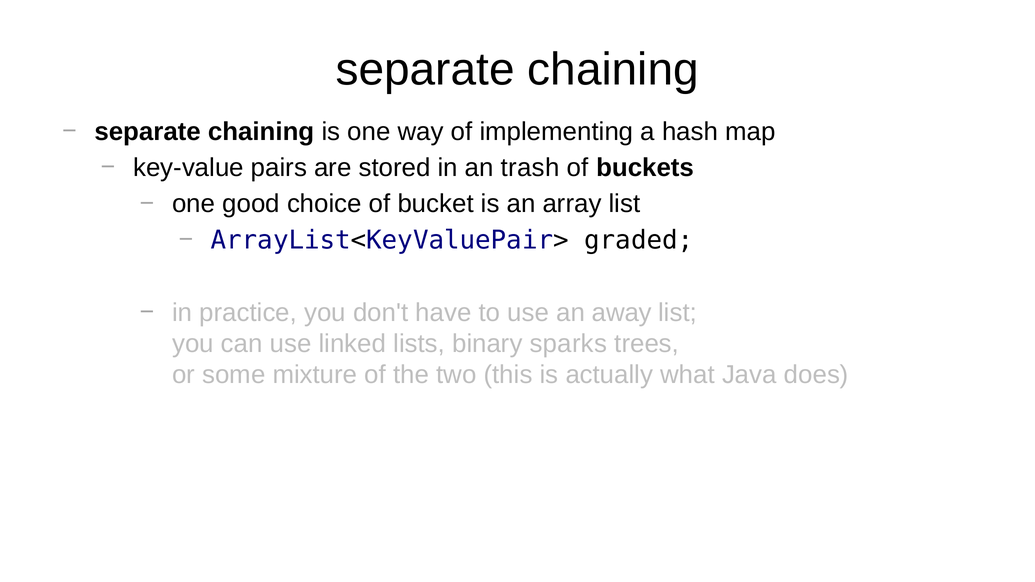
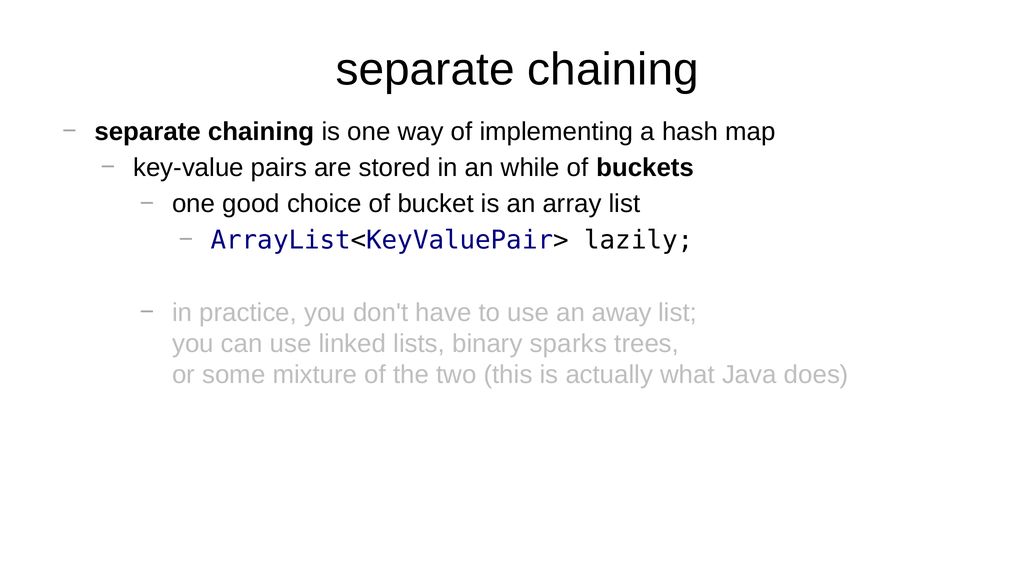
trash: trash -> while (530, 168)
graded: graded -> lazily (639, 240)
